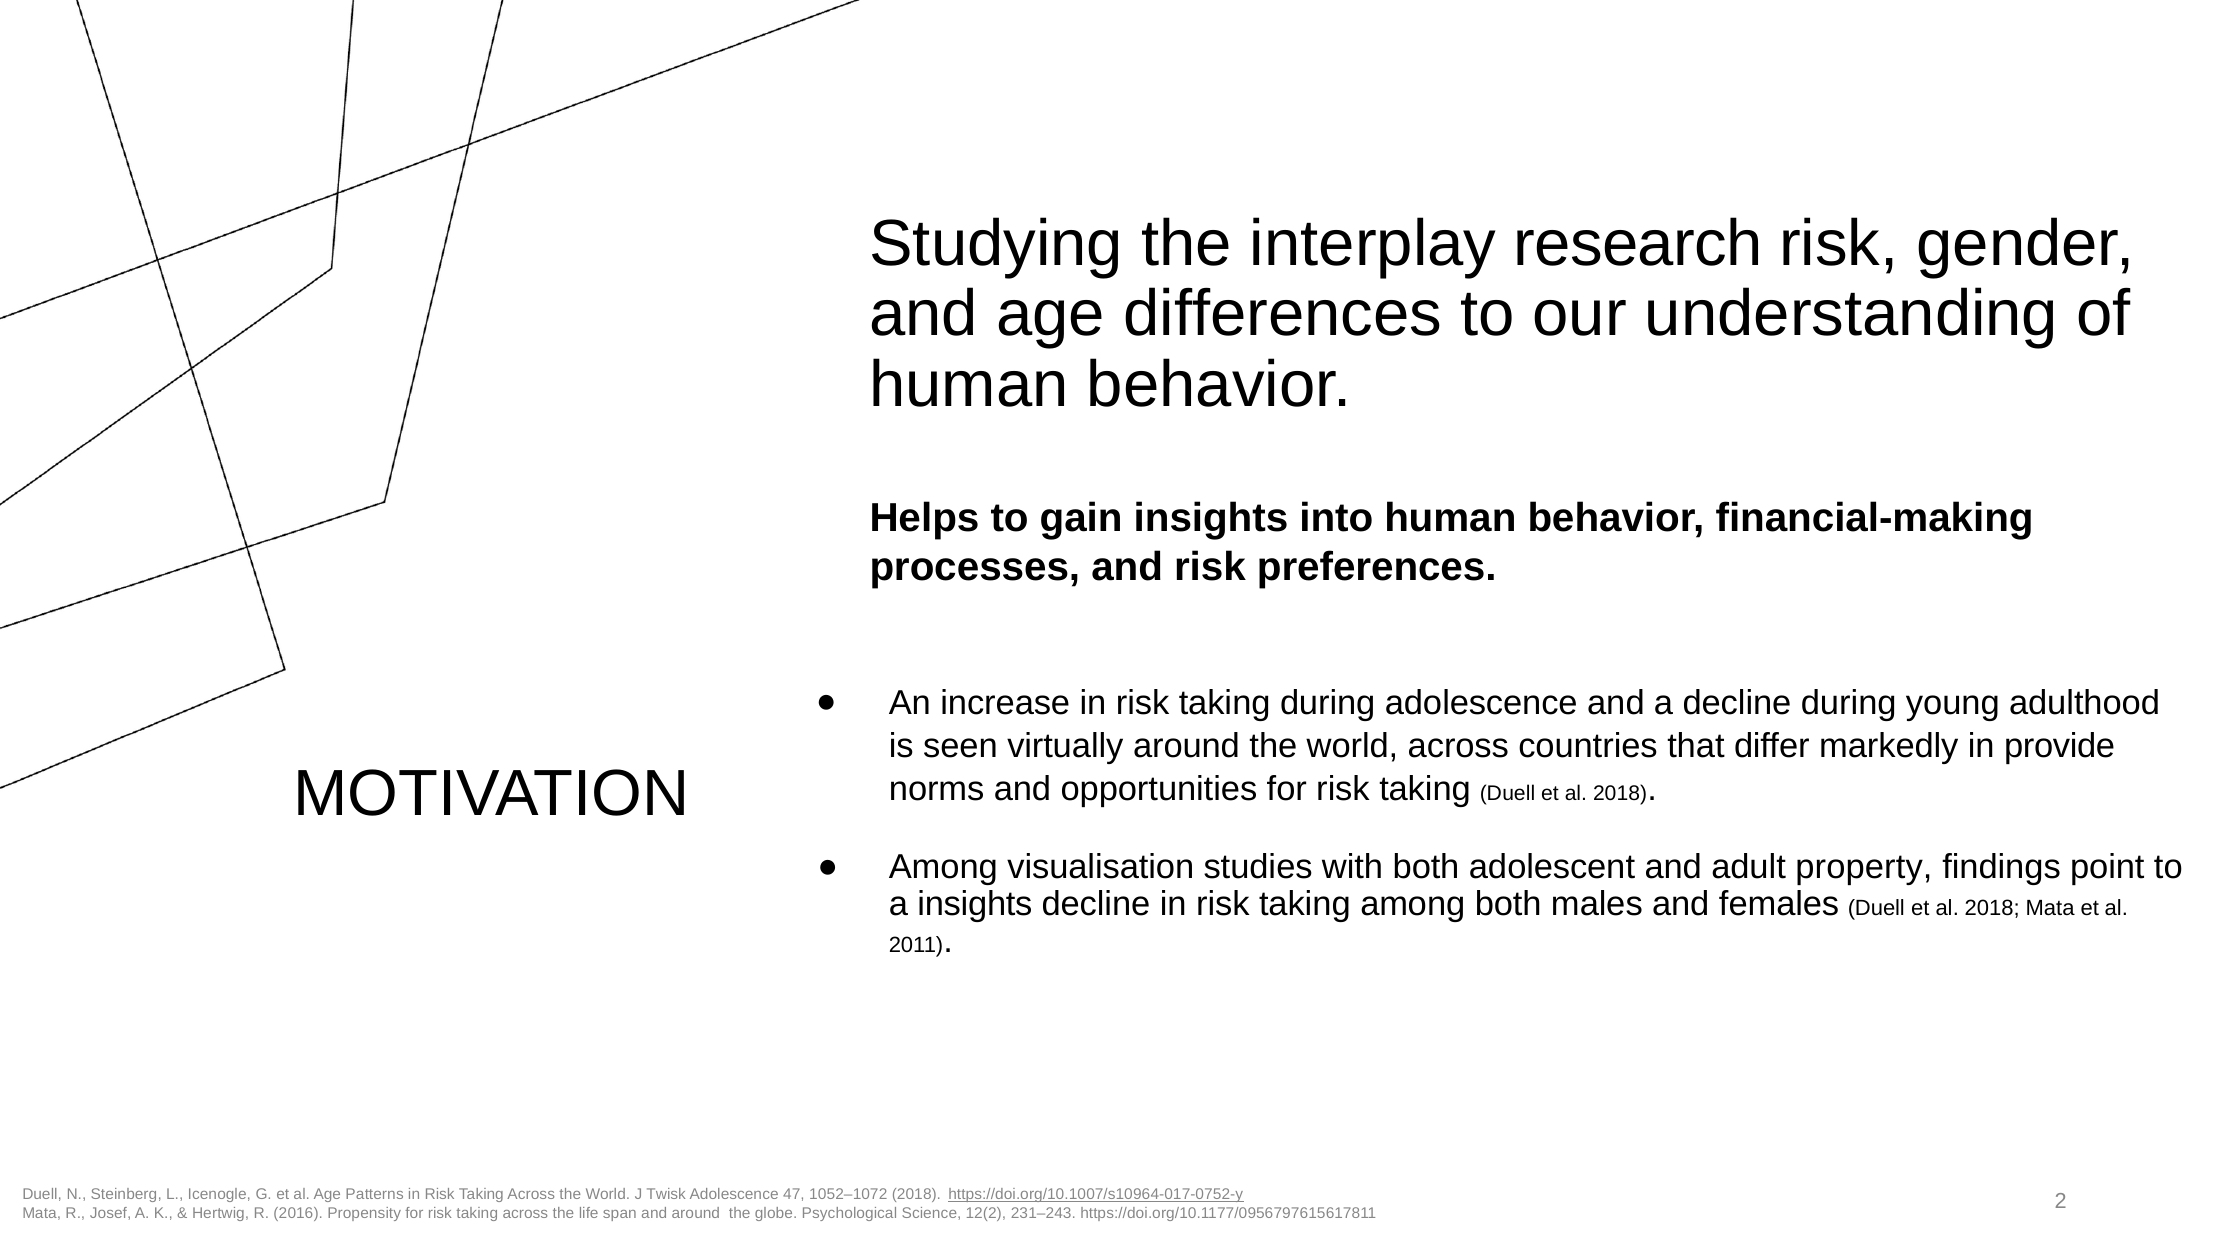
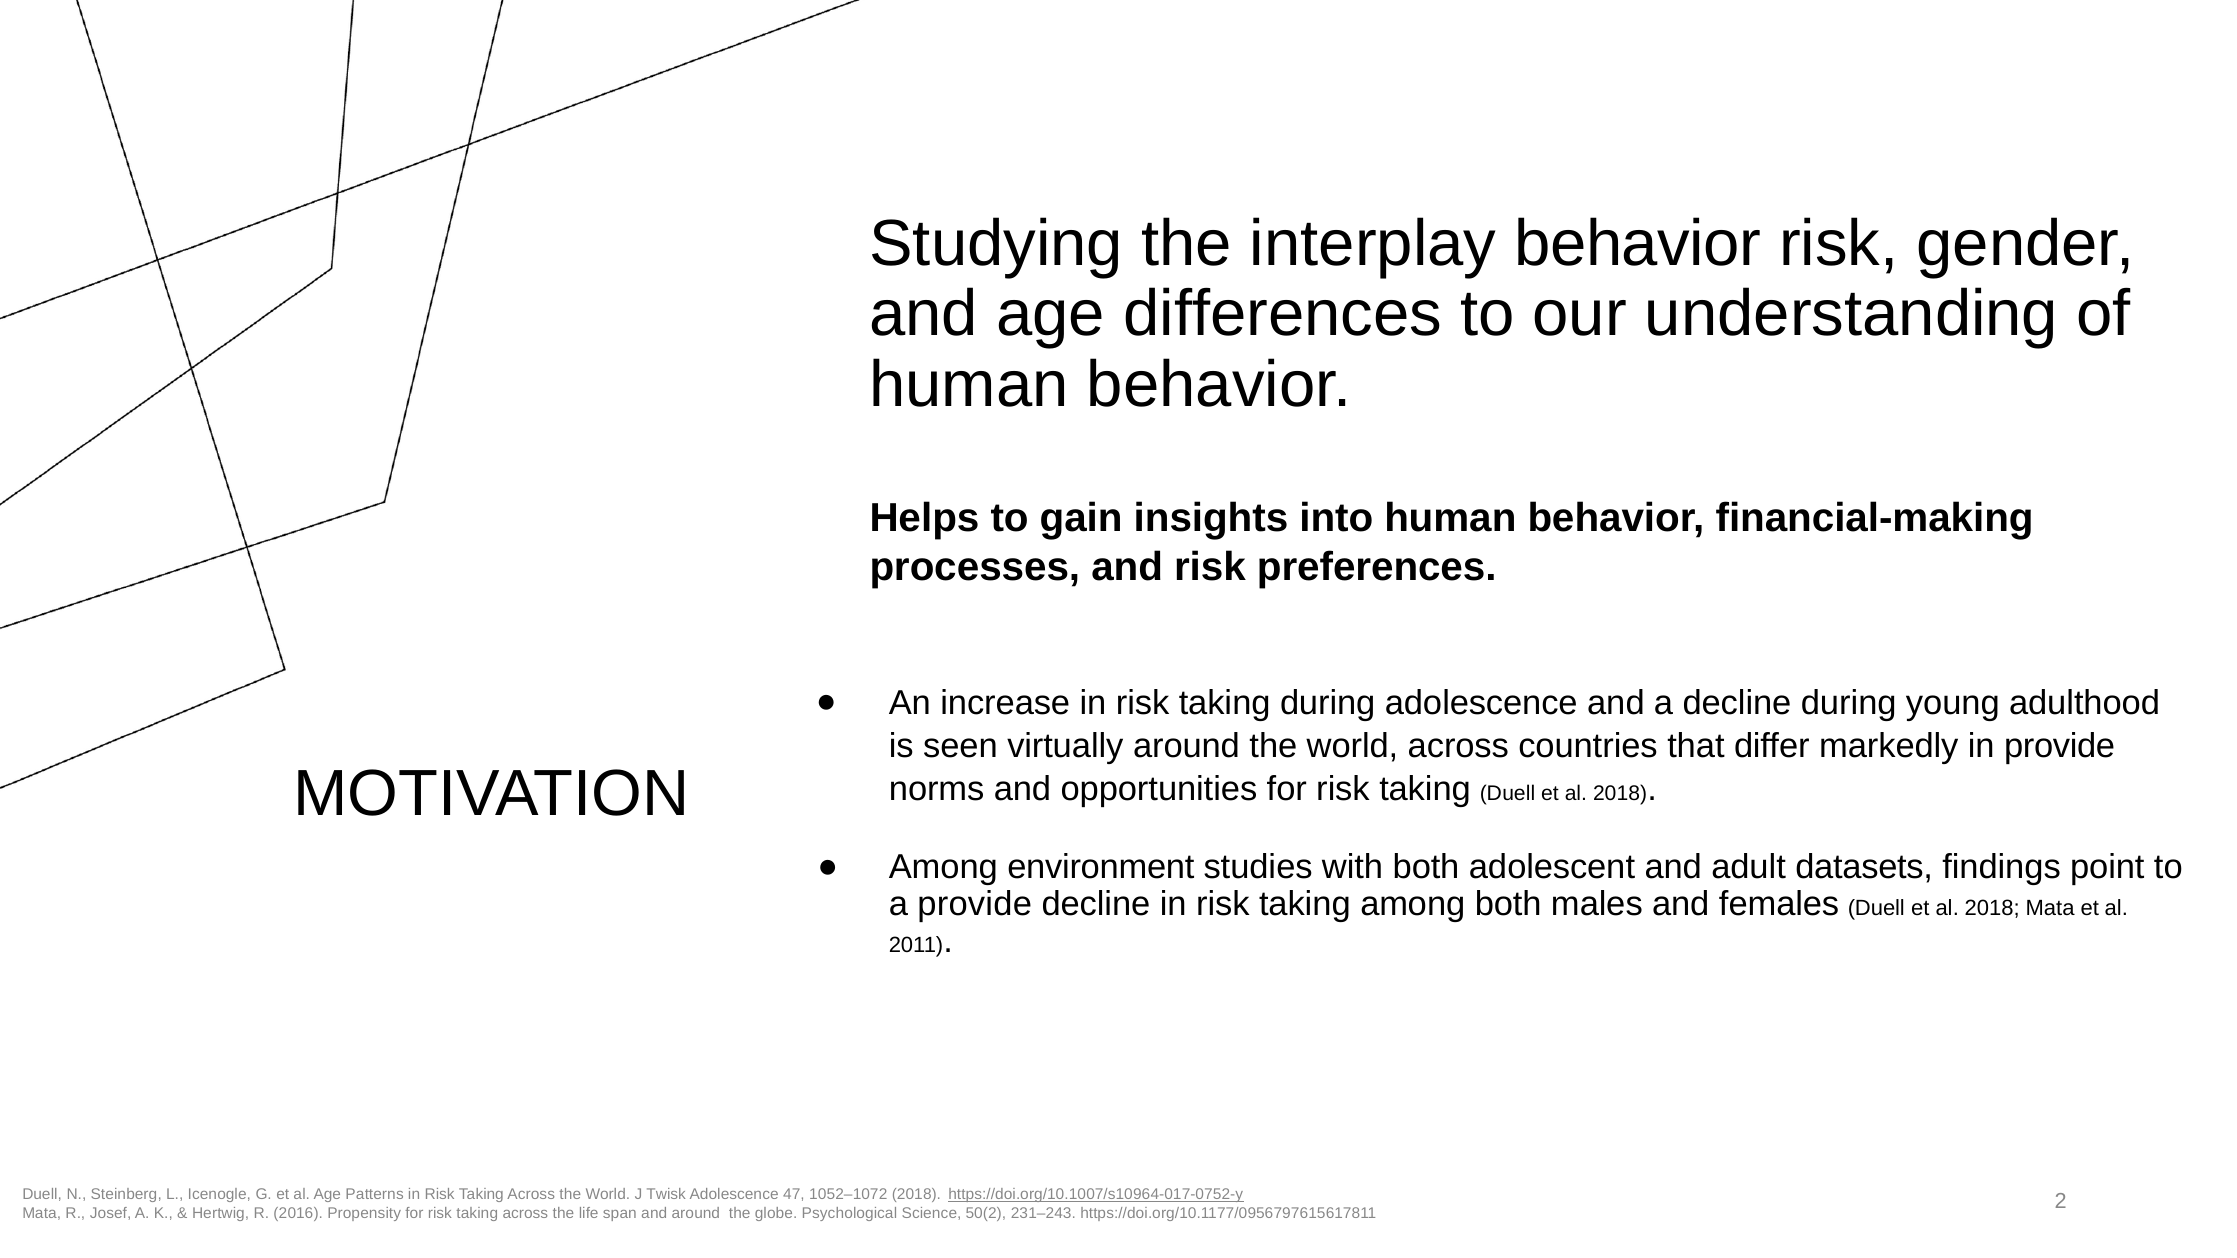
interplay research: research -> behavior (1638, 244)
visualisation: visualisation -> environment (1101, 867)
property: property -> datasets (1864, 867)
a insights: insights -> provide (975, 905)
12(2: 12(2 -> 50(2 (986, 1213)
